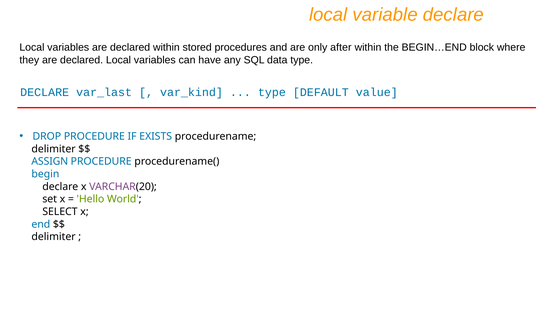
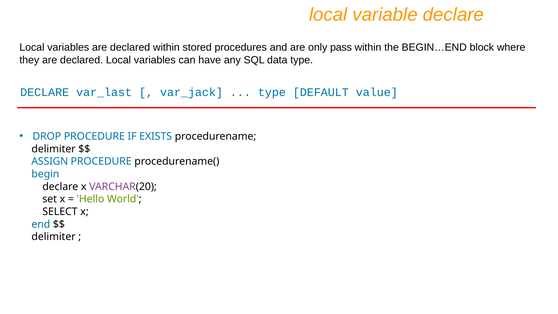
after: after -> pass (341, 47)
var_kind: var_kind -> var_jack (191, 92)
